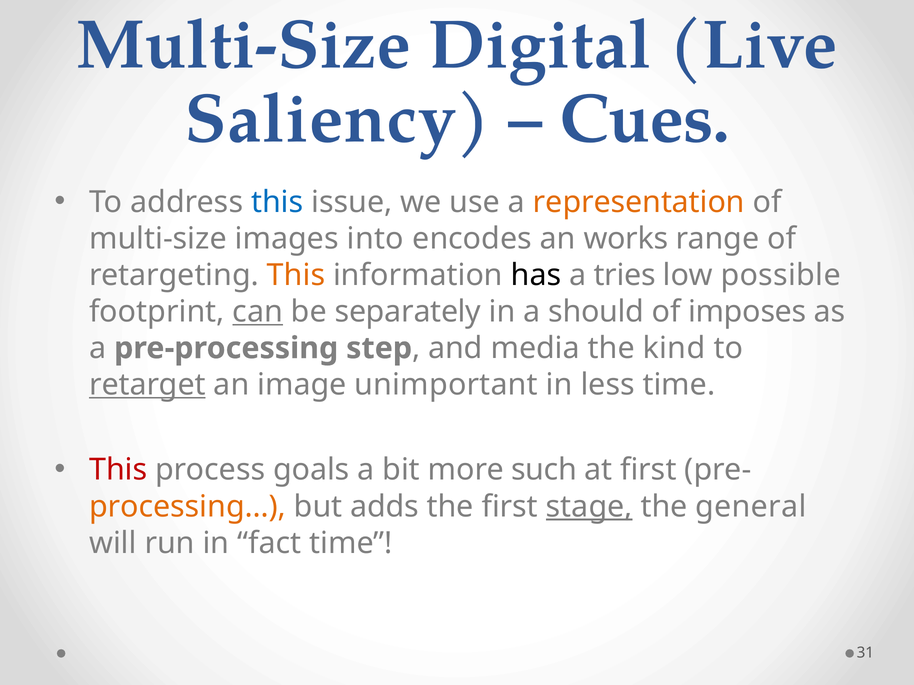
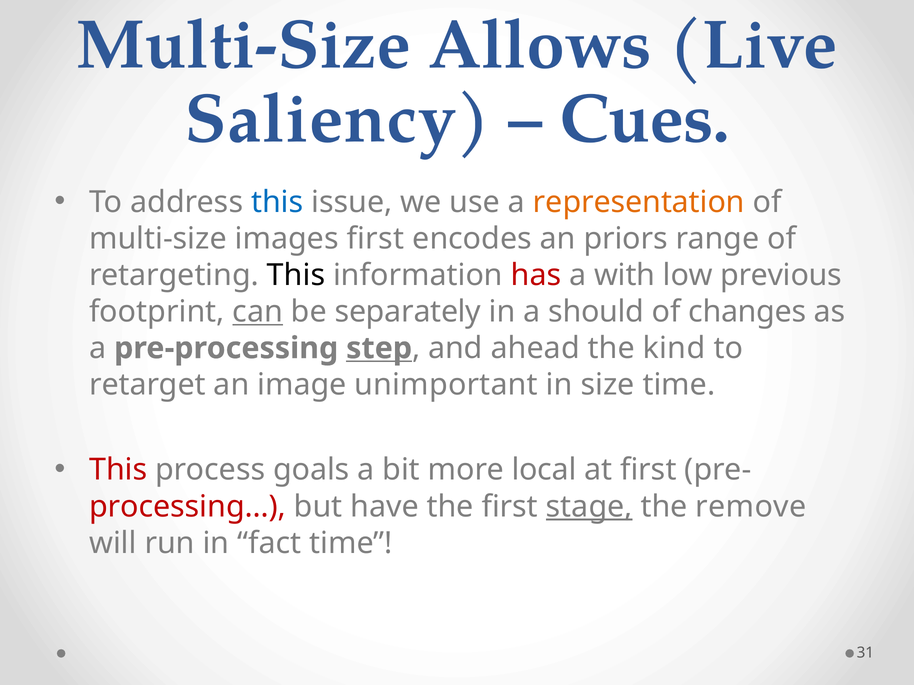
Digital: Digital -> Allows (540, 45)
images into: into -> first (375, 239)
works: works -> priors (626, 239)
This colour: orange -> black (296, 275)
has colour: black -> red (536, 275)
tries: tries -> with (625, 275)
possible: possible -> previous (781, 275)
imposes: imposes -> changes (747, 312)
step underline: none -> present (379, 348)
media: media -> ahead (535, 348)
retarget underline: present -> none (147, 385)
less: less -> size (608, 385)
such: such -> local (544, 470)
processing… colour: orange -> red (188, 507)
adds: adds -> have (384, 507)
general: general -> remove (751, 507)
